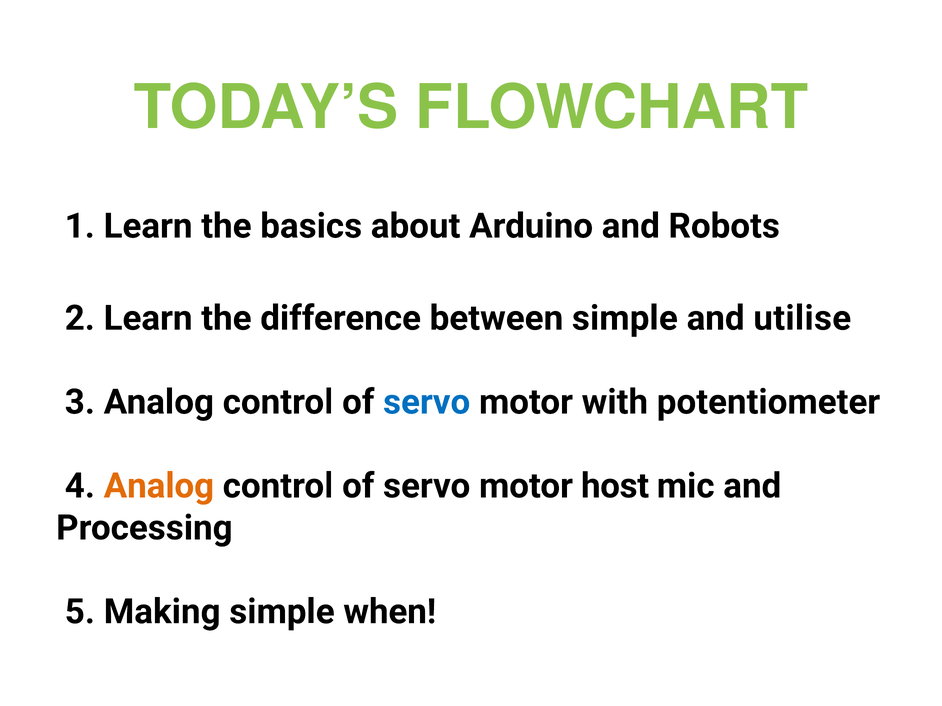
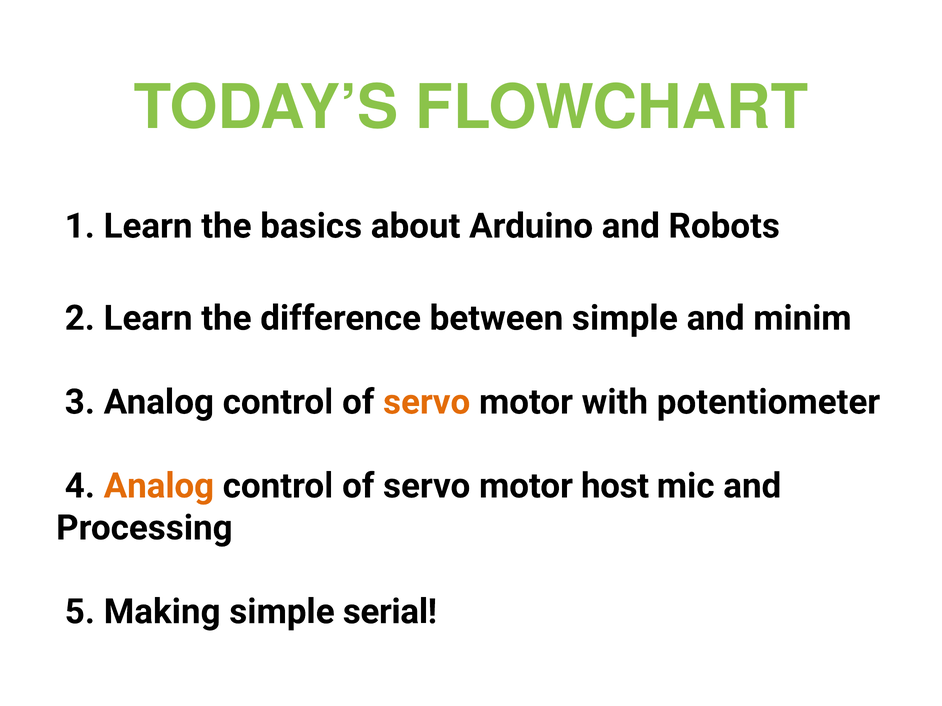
utilise: utilise -> minim (802, 318)
servo colour: blue -> orange (427, 402)
when: when -> serial (390, 612)
